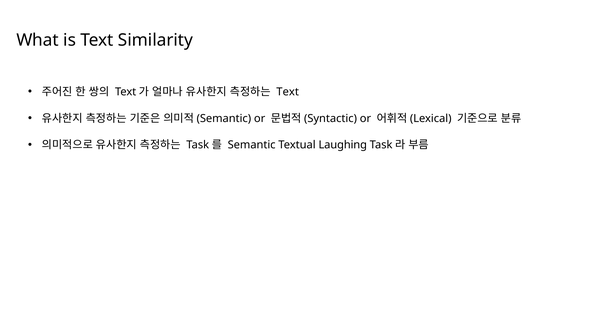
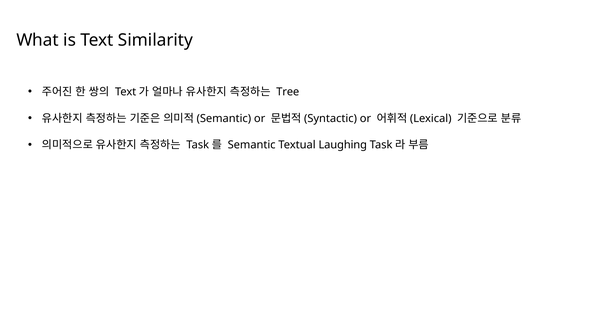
Text: Text -> Tree (288, 92)
